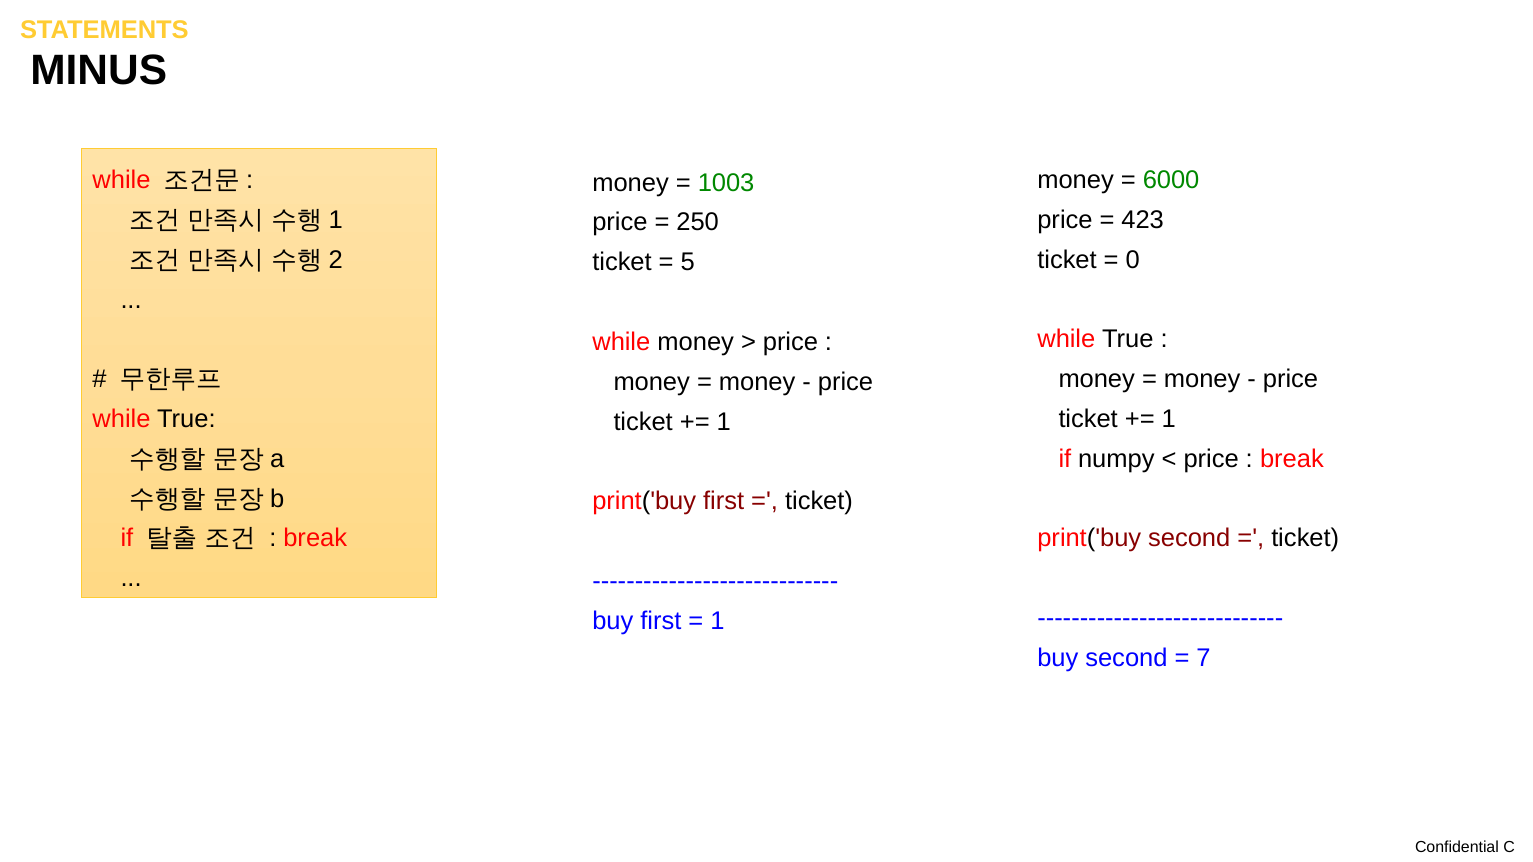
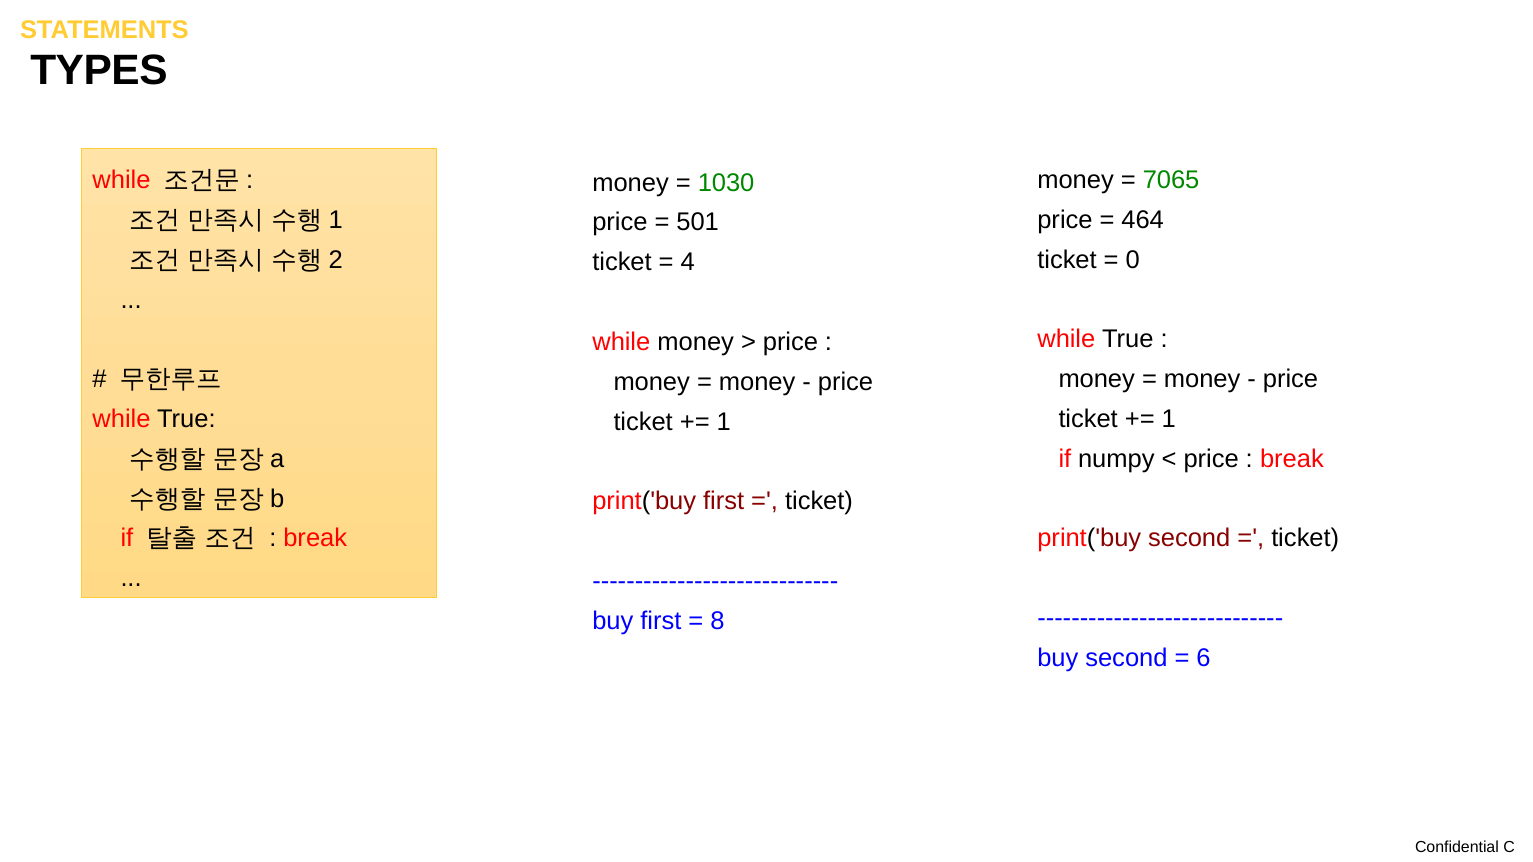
MINUS: MINUS -> TYPES (99, 71)
6000: 6000 -> 7065 (1171, 180)
1003: 1003 -> 1030 (726, 183)
423: 423 -> 464 (1143, 220)
250: 250 -> 501 (698, 223)
5: 5 -> 4 (688, 262)
1: 1 -> 8 (717, 621)
7: 7 -> 6 (1204, 658)
